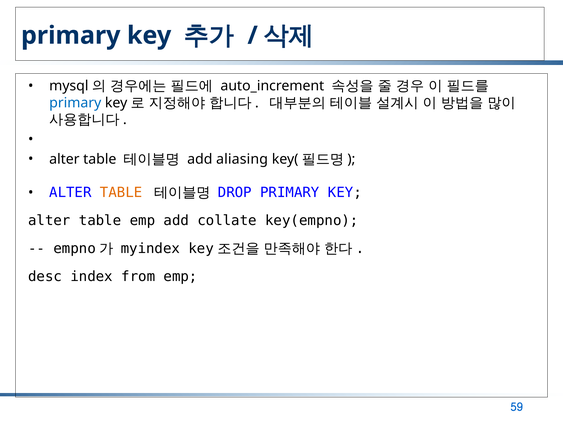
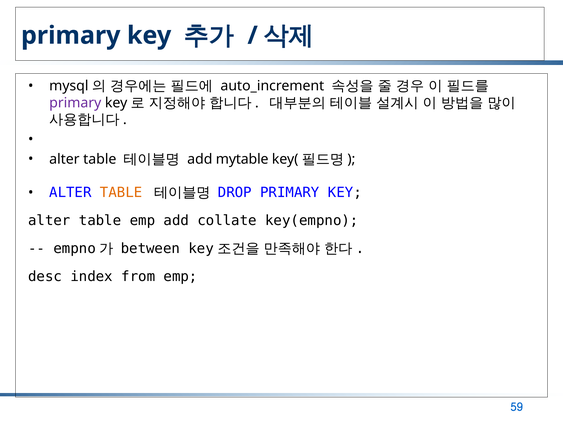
primary colour: blue -> purple (75, 103)
aliasing: aliasing -> mytable (242, 159)
myindex: myindex -> between (150, 249)
